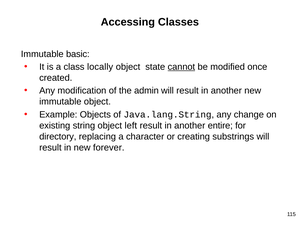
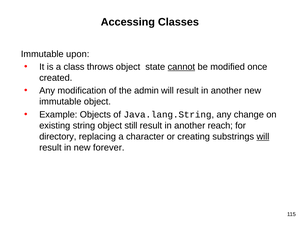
basic: basic -> upon (78, 54)
locally: locally -> throws (100, 67)
left: left -> still (131, 126)
entire: entire -> reach (220, 126)
will underline: none -> present (263, 137)
